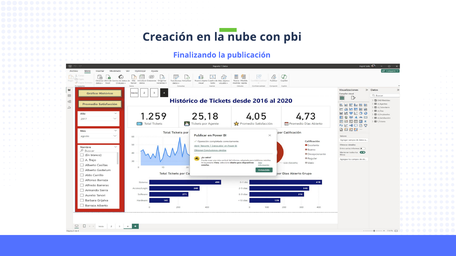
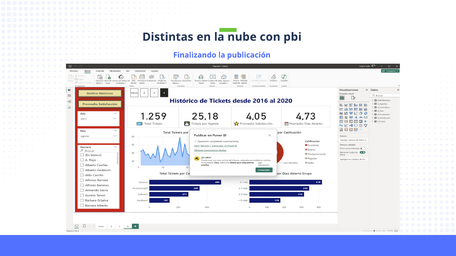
Creación: Creación -> Distintas (168, 37)
